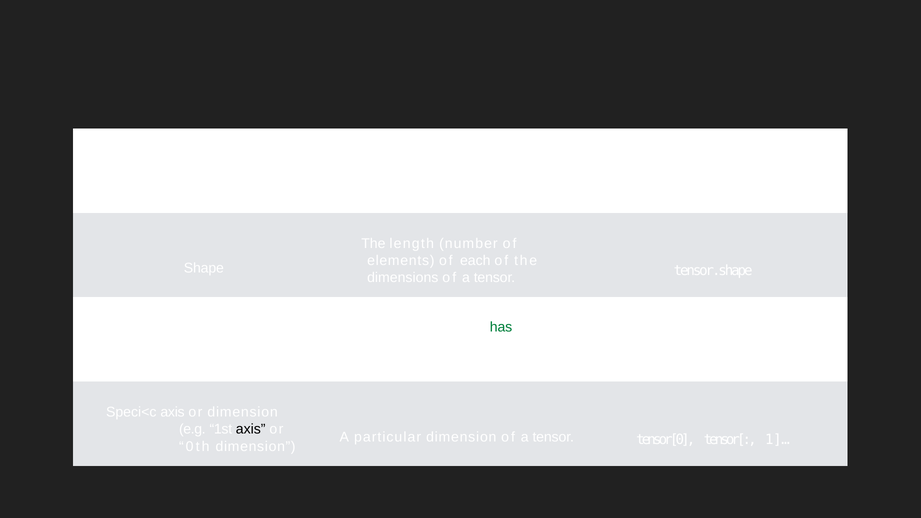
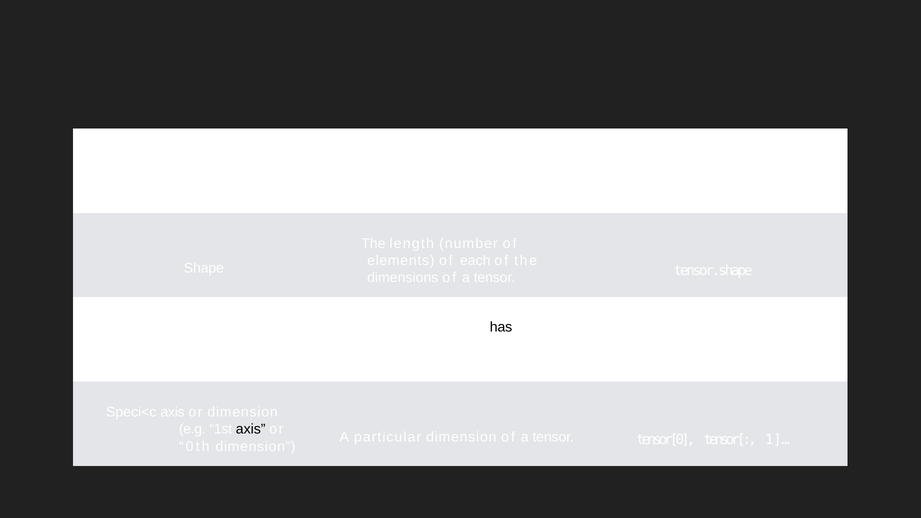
has colour: green -> black (501, 327)
